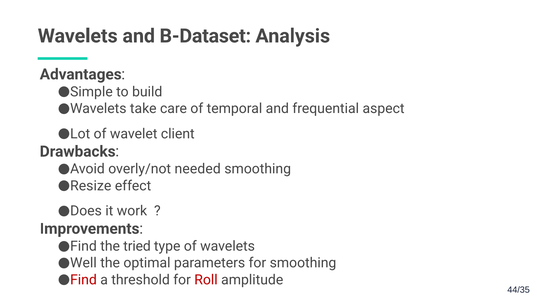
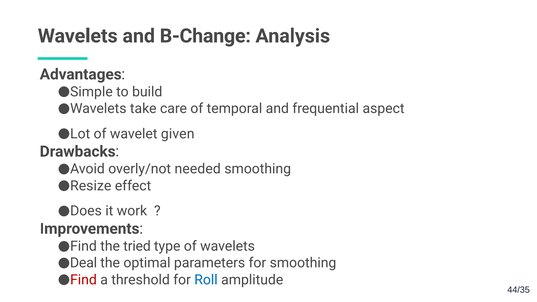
B-Dataset: B-Dataset -> B-Change (205, 36)
client: client -> given (178, 134)
Well: Well -> Deal (84, 263)
Roll colour: red -> blue (206, 280)
